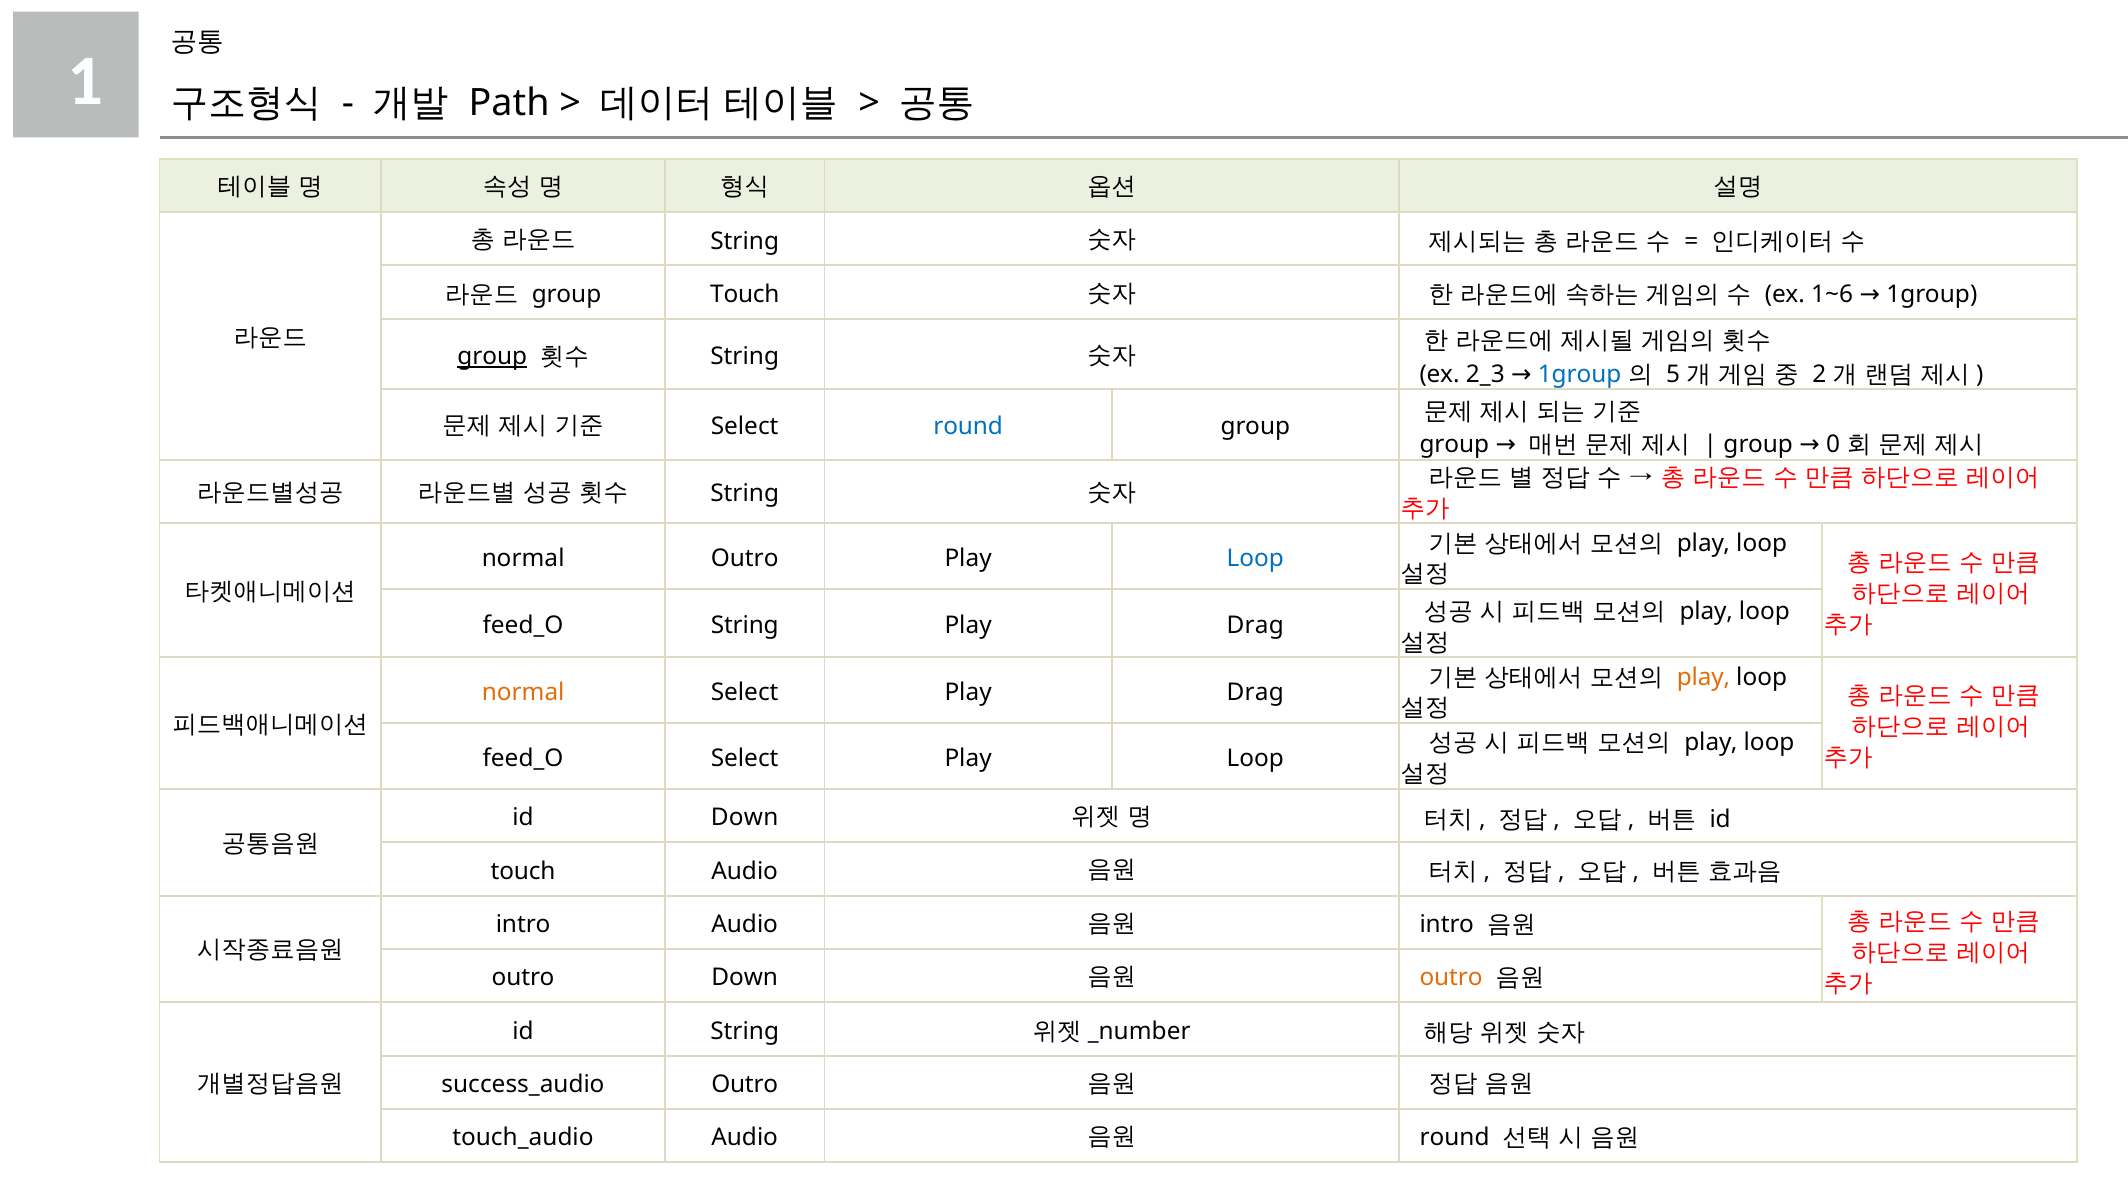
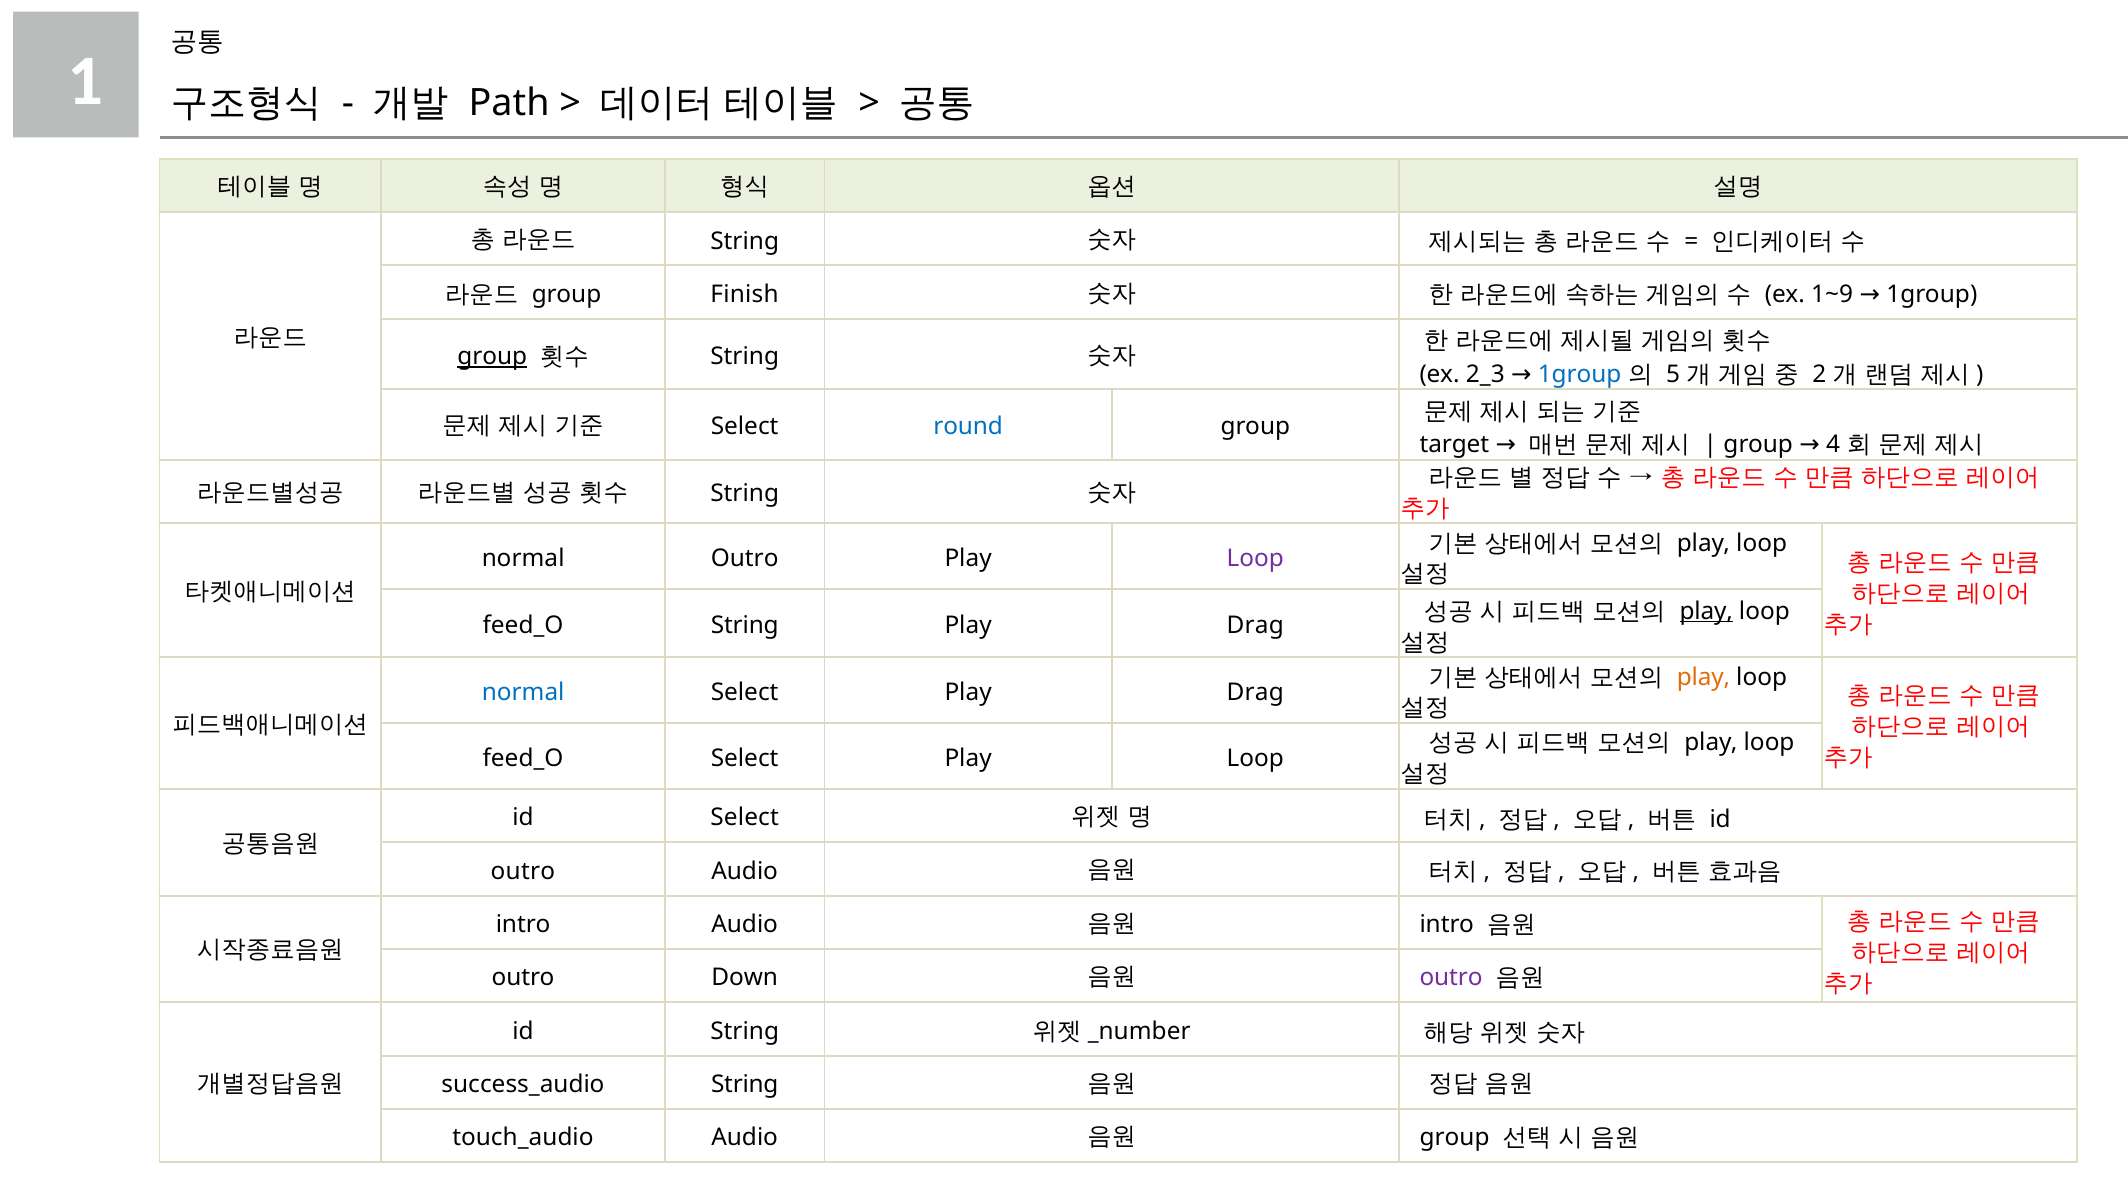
group Touch: Touch -> Finish (745, 294)
1~6: 1~6 -> 1~9 (1832, 294)
group: group -> target (1454, 445)
0: 0 -> 4 (1833, 445)
Loop colour: blue -> purple (1255, 558)
play underline: none -> present (1706, 611)
normal colour: orange -> blue (523, 692)
id Down: Down -> Select (745, 818)
touch: touch -> outro (523, 871)
outro colour: orange -> purple (1451, 978)
Outro: Outro -> String (745, 1085)
round: round -> group (1455, 1138)
